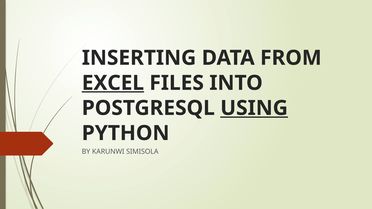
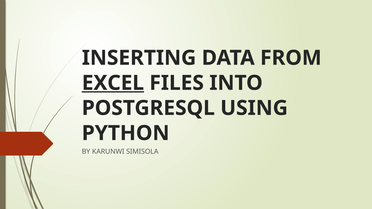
USING underline: present -> none (254, 108)
